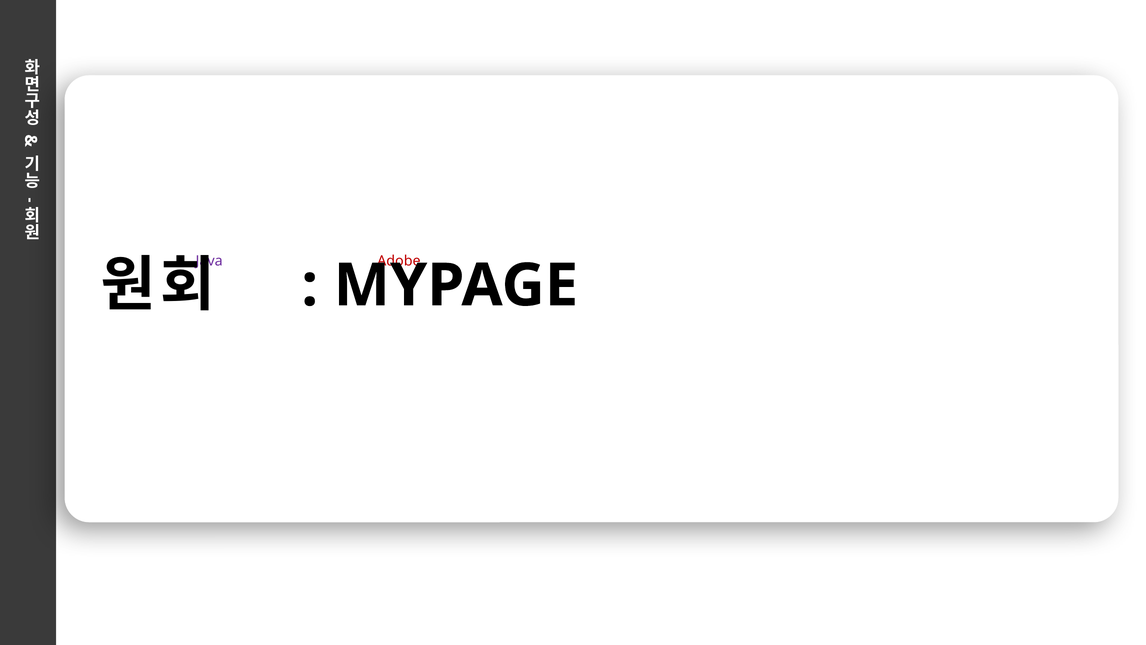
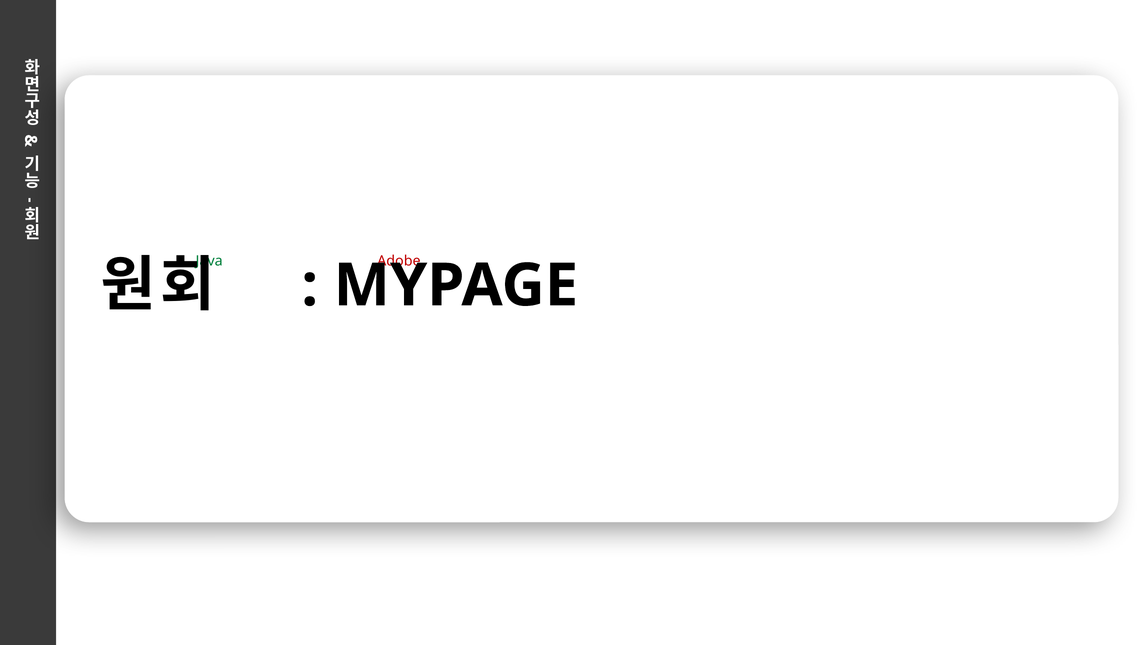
Java colour: purple -> green (209, 261)
